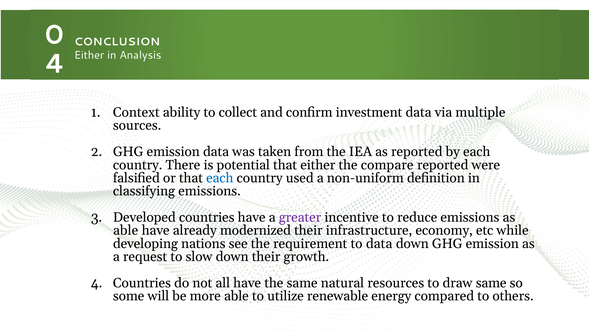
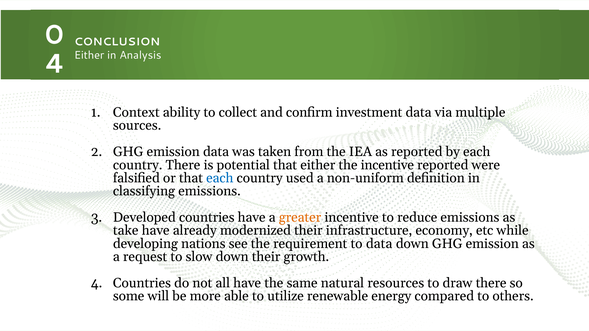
the compare: compare -> incentive (387, 165)
greater colour: purple -> orange (300, 218)
able: able -> take (126, 231)
draw same: same -> there (491, 283)
